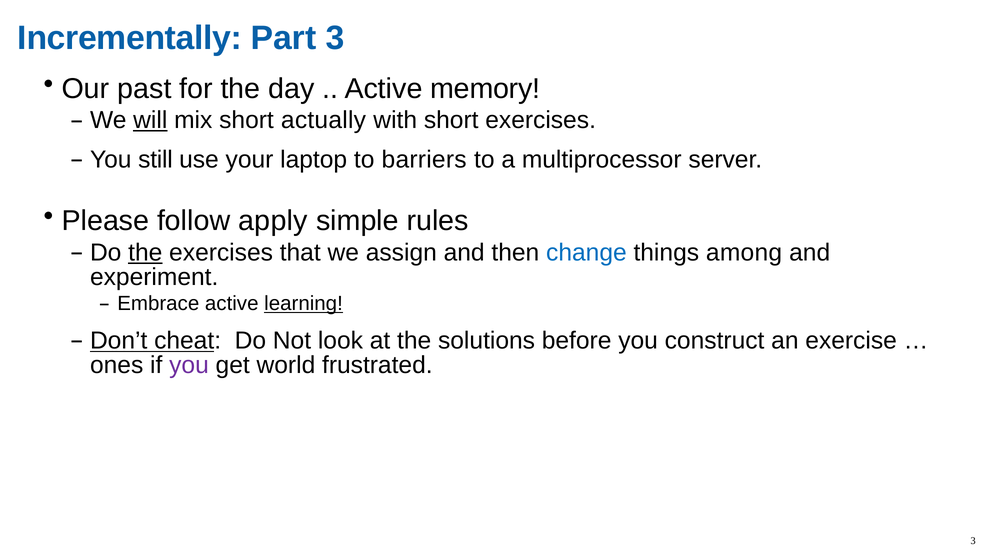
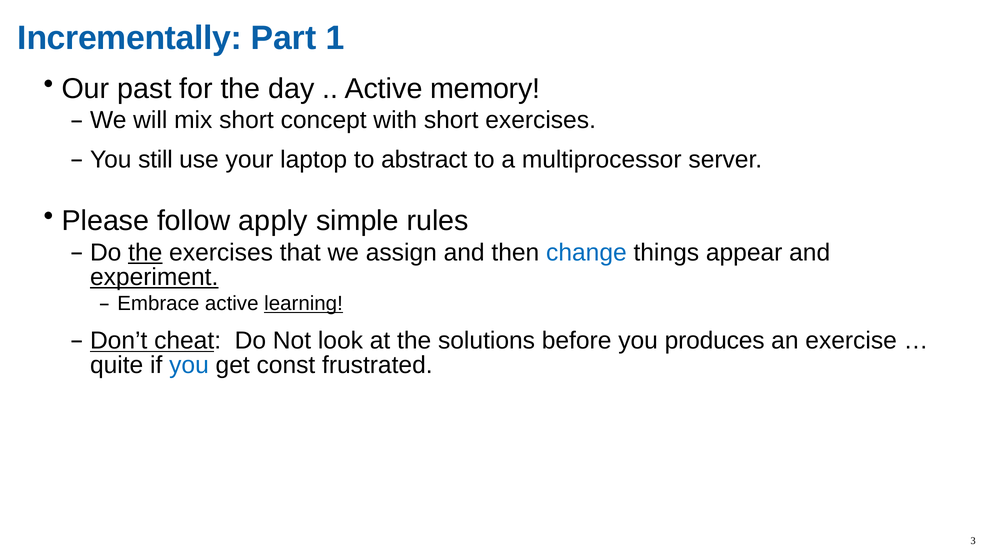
Part 3: 3 -> 1 (335, 38)
will underline: present -> none (150, 120)
actually: actually -> concept (324, 120)
barriers: barriers -> abstract (424, 159)
among: among -> appear (744, 253)
experiment underline: none -> present (154, 277)
construct: construct -> produces (715, 341)
ones: ones -> quite (117, 365)
you colour: purple -> blue (189, 365)
world: world -> const (286, 365)
